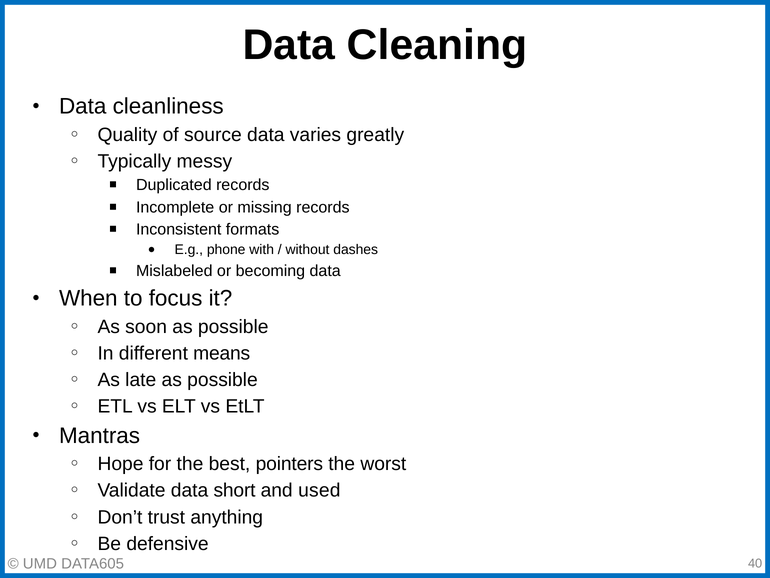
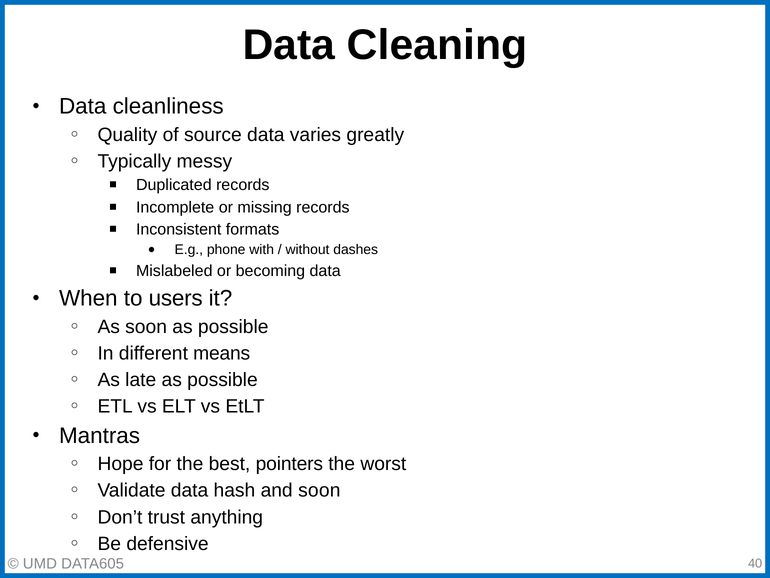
focus: focus -> users (176, 298)
short: short -> hash (234, 490)
and used: used -> soon (319, 490)
